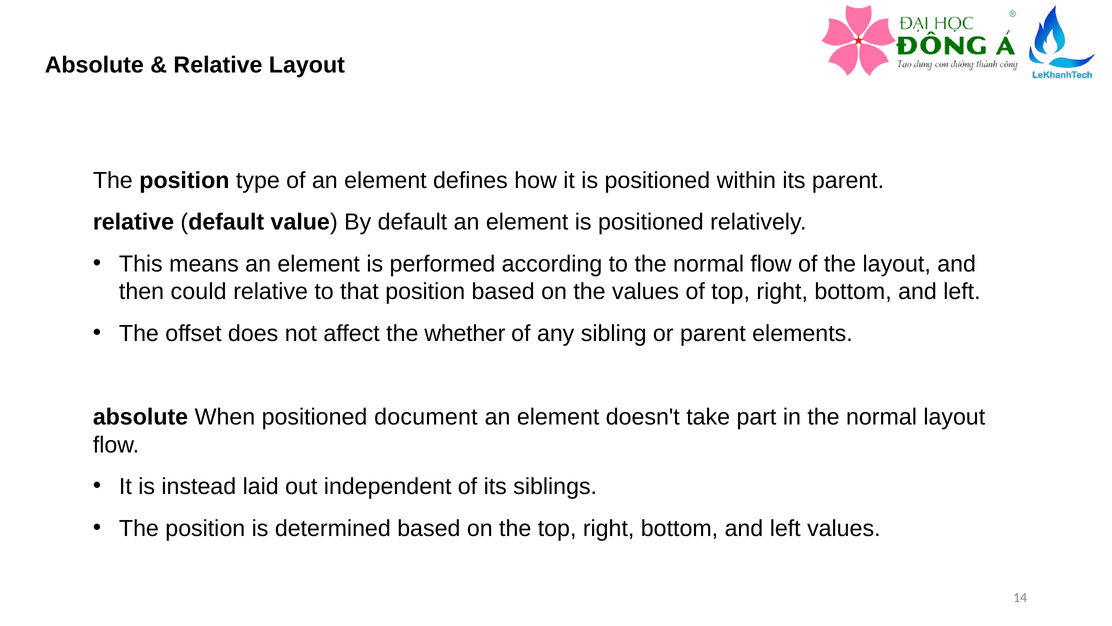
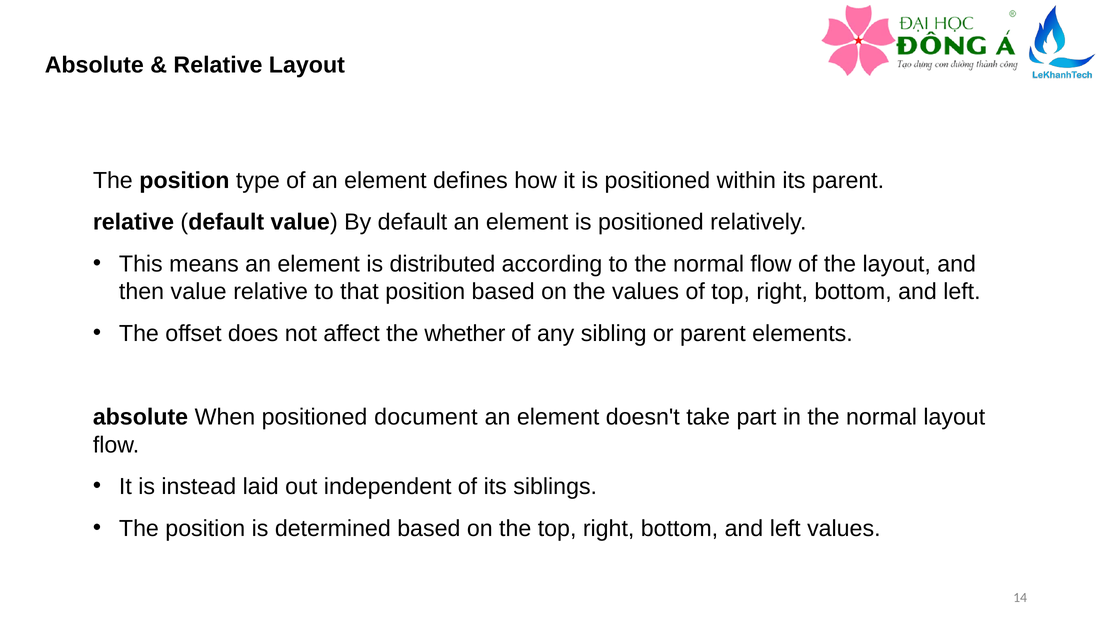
performed: performed -> distributed (442, 264)
then could: could -> value (199, 292)
